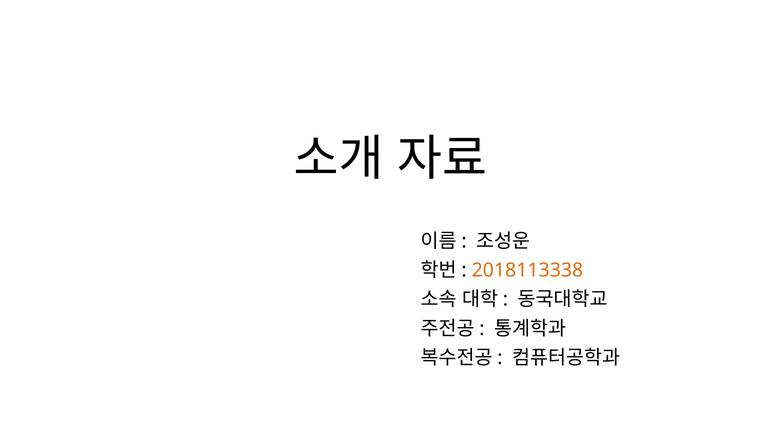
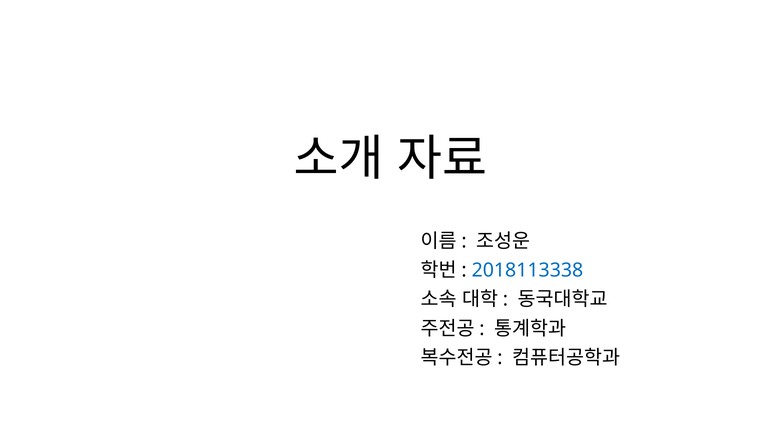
2018113338 colour: orange -> blue (527, 271)
